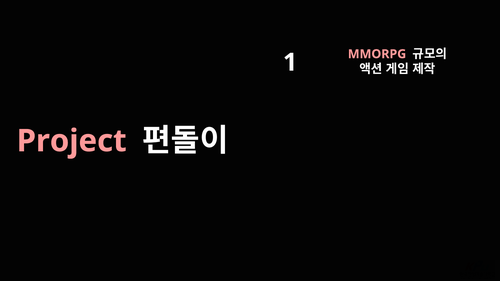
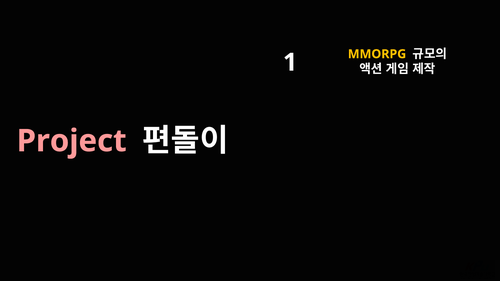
MMORPG colour: pink -> yellow (377, 54)
